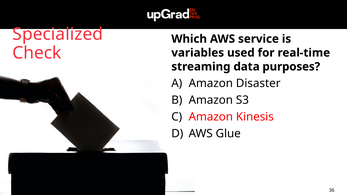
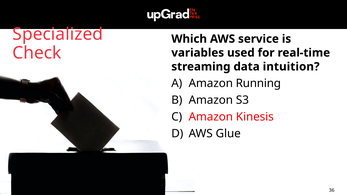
purposes: purposes -> intuition (291, 67)
Disaster: Disaster -> Running (258, 83)
